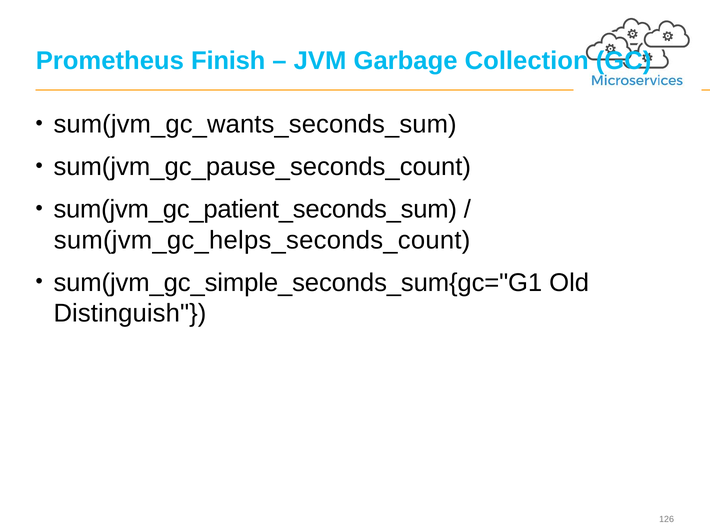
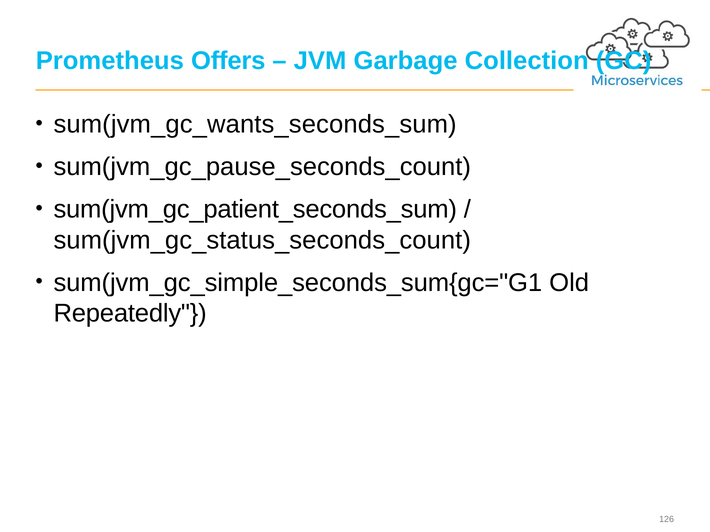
Finish: Finish -> Offers (228, 61)
sum(jvm_gc_helps_seconds_count: sum(jvm_gc_helps_seconds_count -> sum(jvm_gc_status_seconds_count (262, 240)
Distinguish: Distinguish -> Repeatedly (130, 314)
